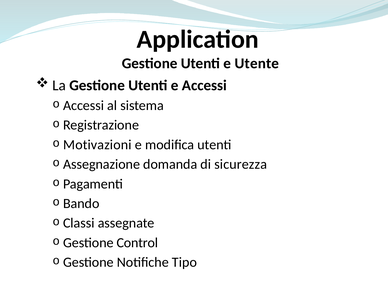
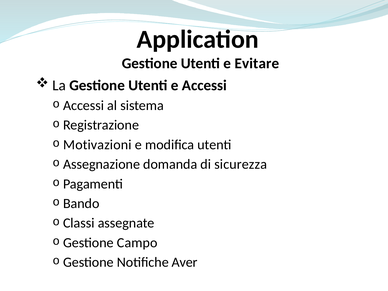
Utente: Utente -> Evitare (257, 63)
Control: Control -> Campo (137, 243)
Tipo: Tipo -> Aver (185, 262)
